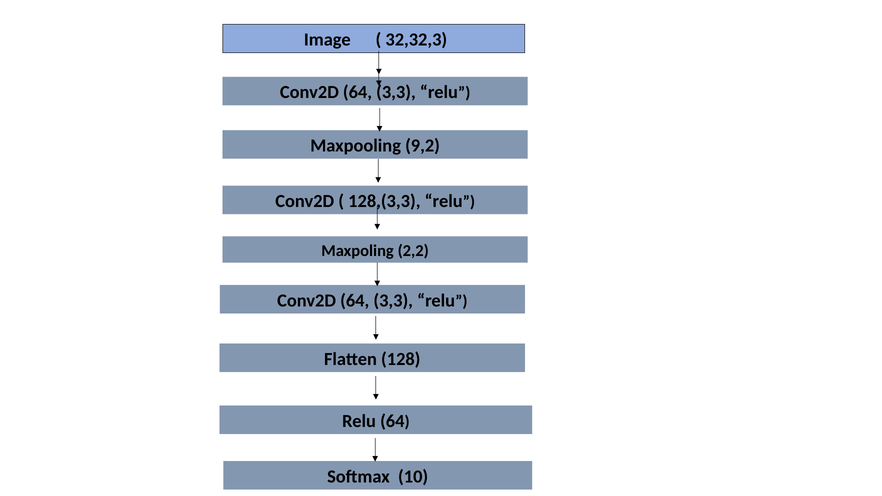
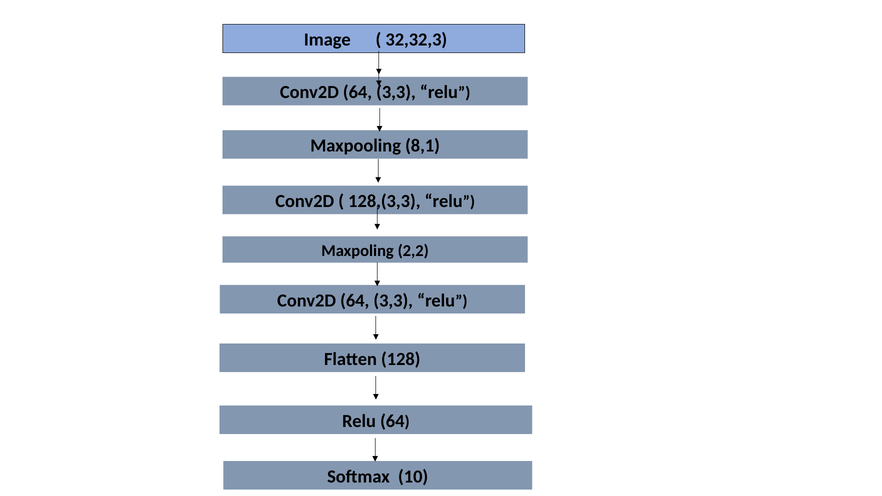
9,2: 9,2 -> 8,1 (423, 146)
